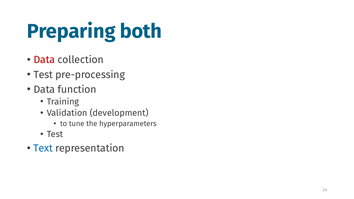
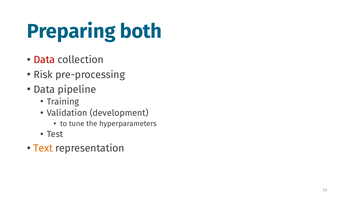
Test: Test -> Risk (43, 75)
function: function -> pipeline (77, 90)
Text colour: blue -> orange (43, 148)
